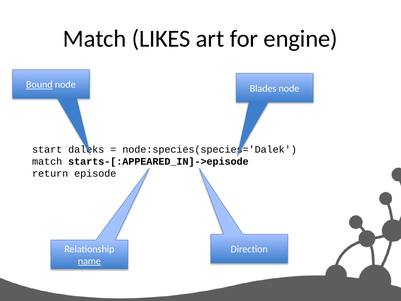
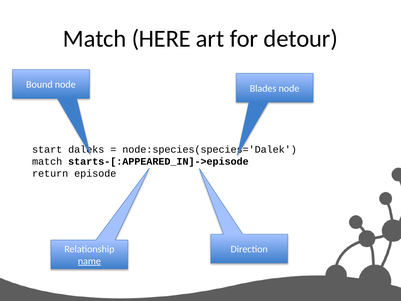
LIKES: LIKES -> HERE (161, 39)
engine: engine -> detour (301, 39)
Bound underline: present -> none (39, 85)
